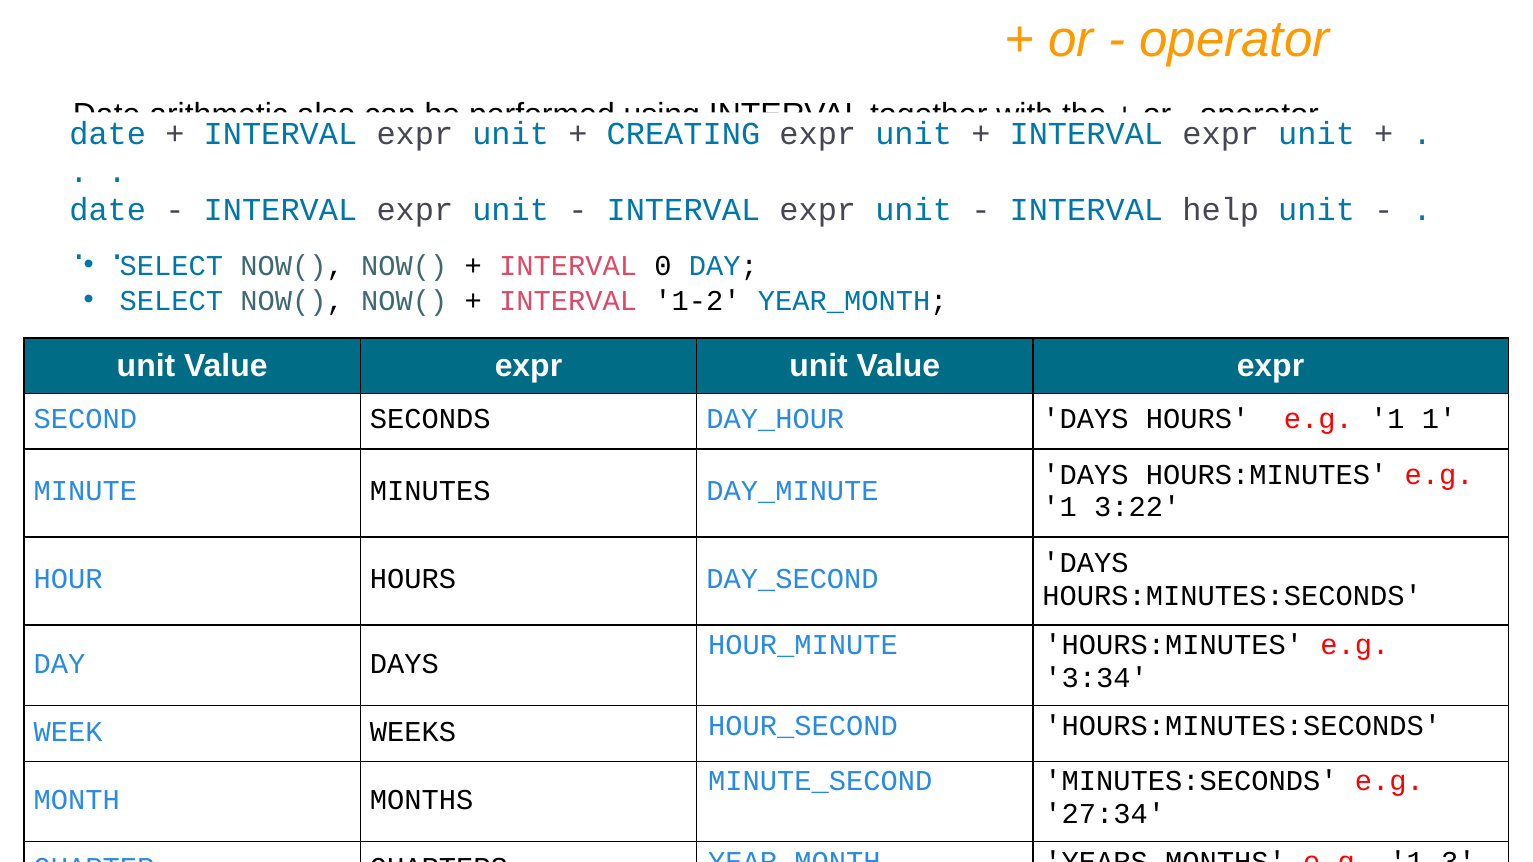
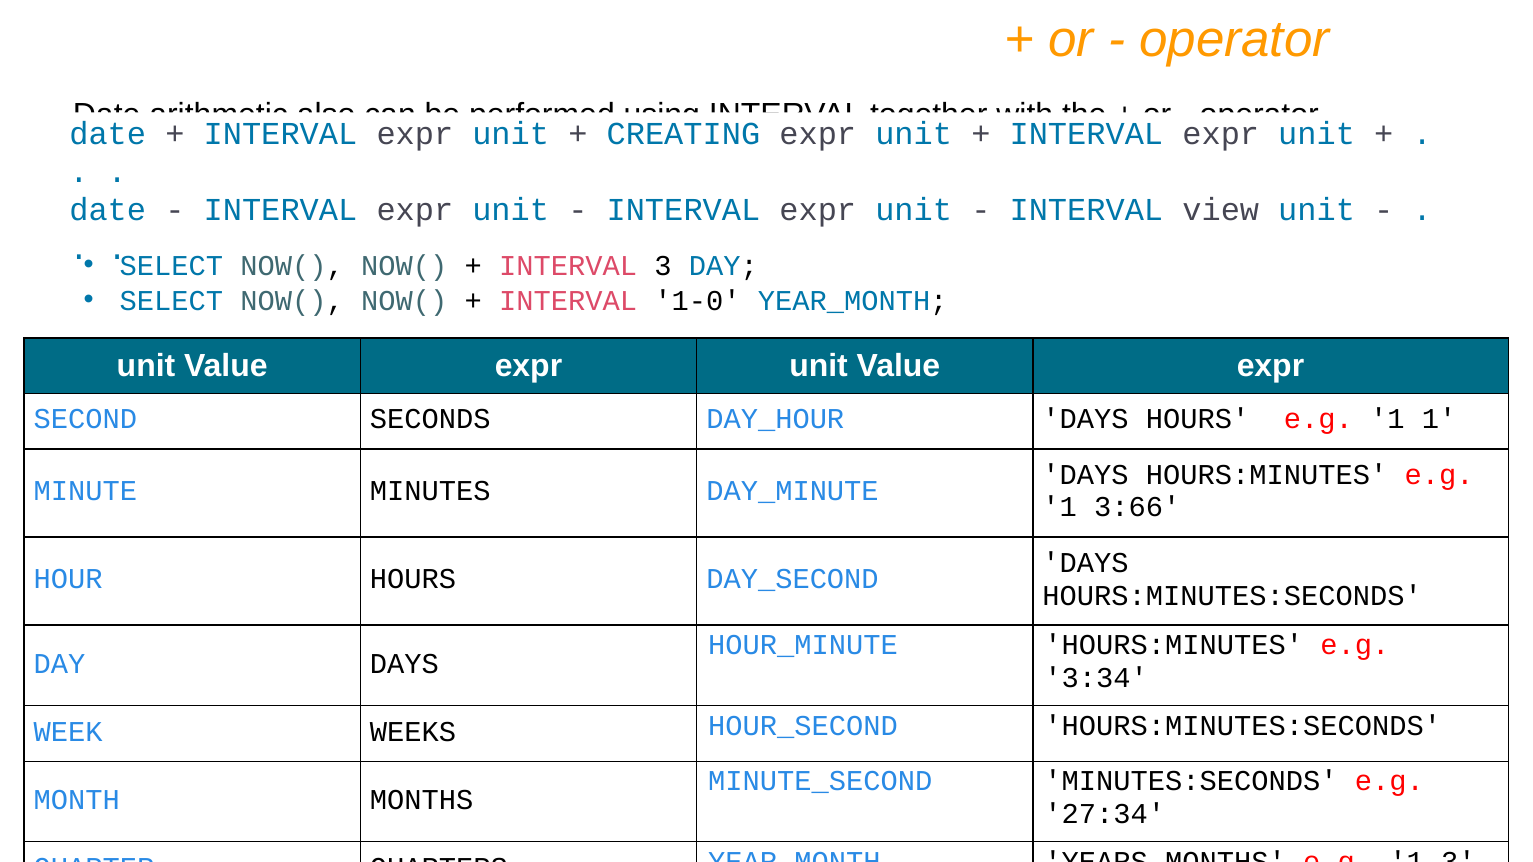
help: help -> view (1221, 211)
0: 0 -> 3 (663, 266)
1-2: 1-2 -> 1-0 (697, 301)
3:22: 3:22 -> 3:66 (1137, 508)
